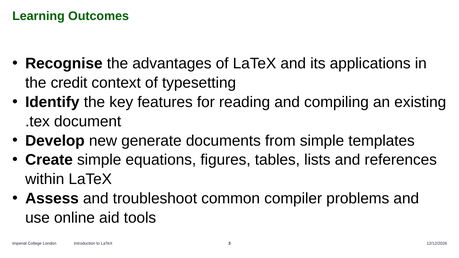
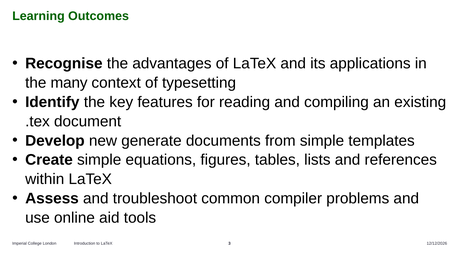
credit: credit -> many (69, 83)
